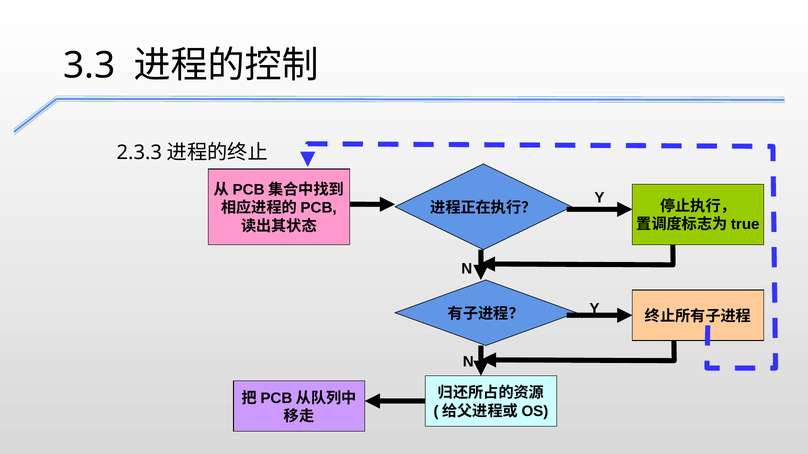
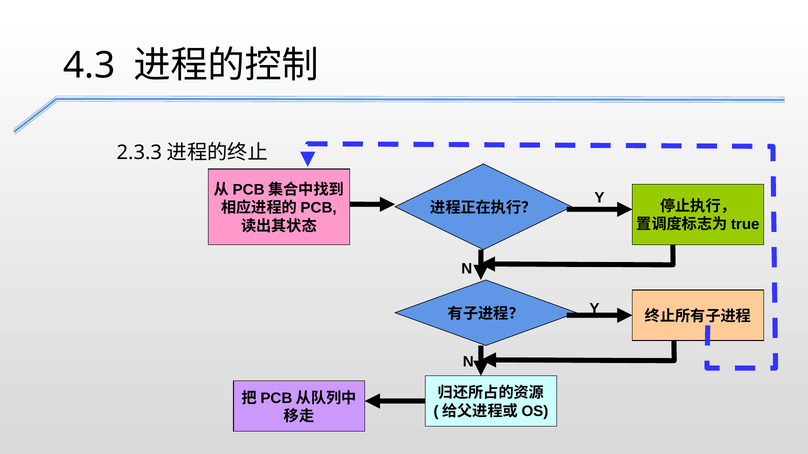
3.3: 3.3 -> 4.3 (89, 66)
